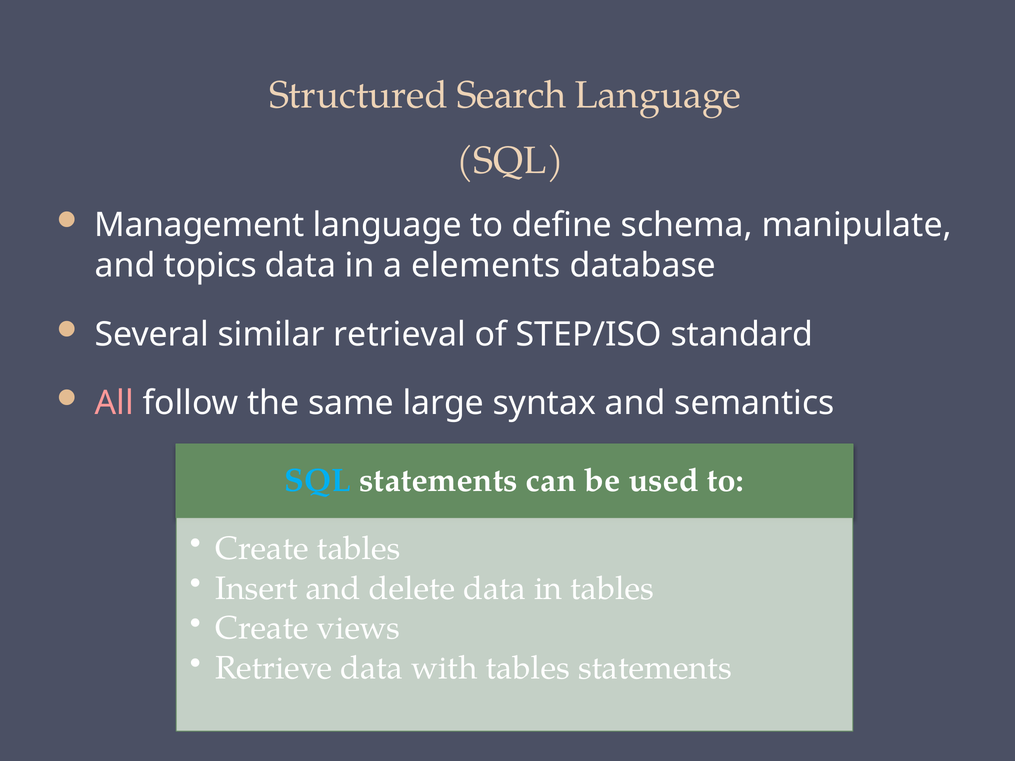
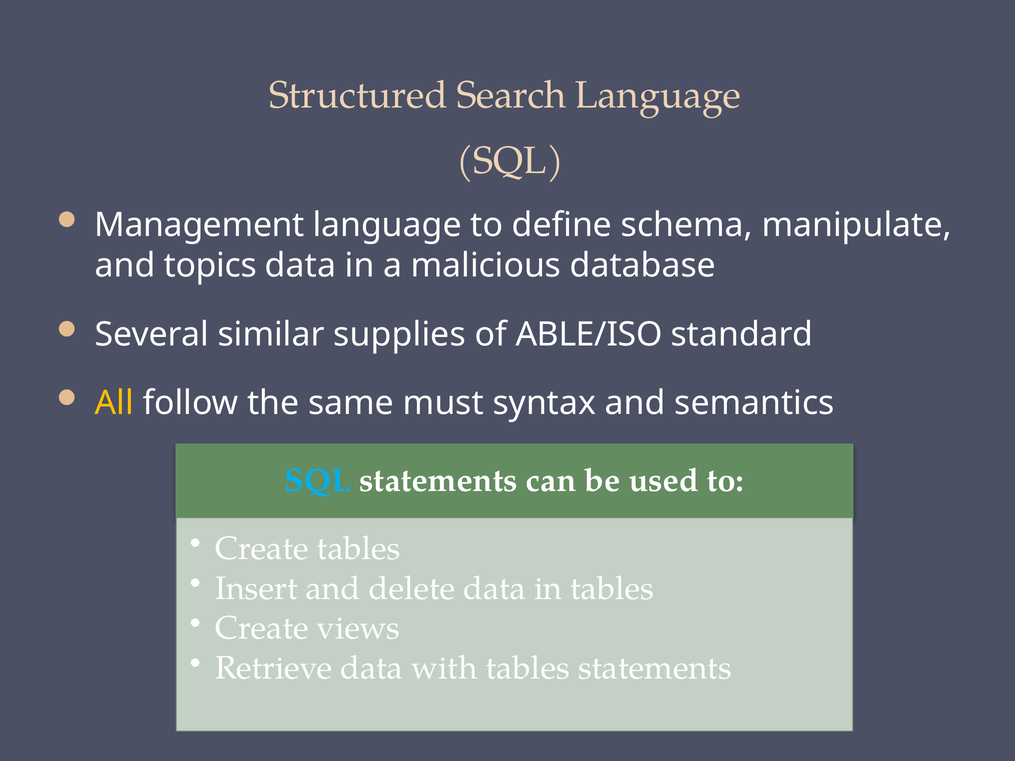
elements: elements -> malicious (486, 266)
retrieval: retrieval -> supplies (400, 335)
STEP/ISO: STEP/ISO -> ABLE/ISO (589, 335)
All colour: pink -> yellow (114, 403)
large: large -> must (443, 403)
